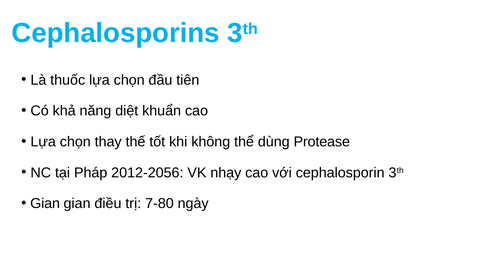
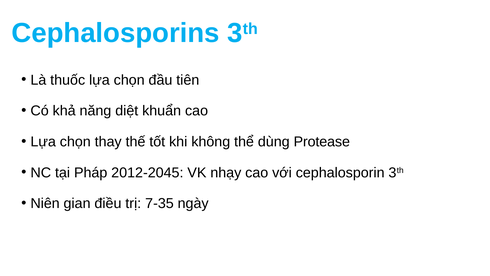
2012-2056: 2012-2056 -> 2012-2045 (147, 172)
Gian: Gian -> Niên (45, 203)
7-80: 7-80 -> 7-35 (159, 203)
